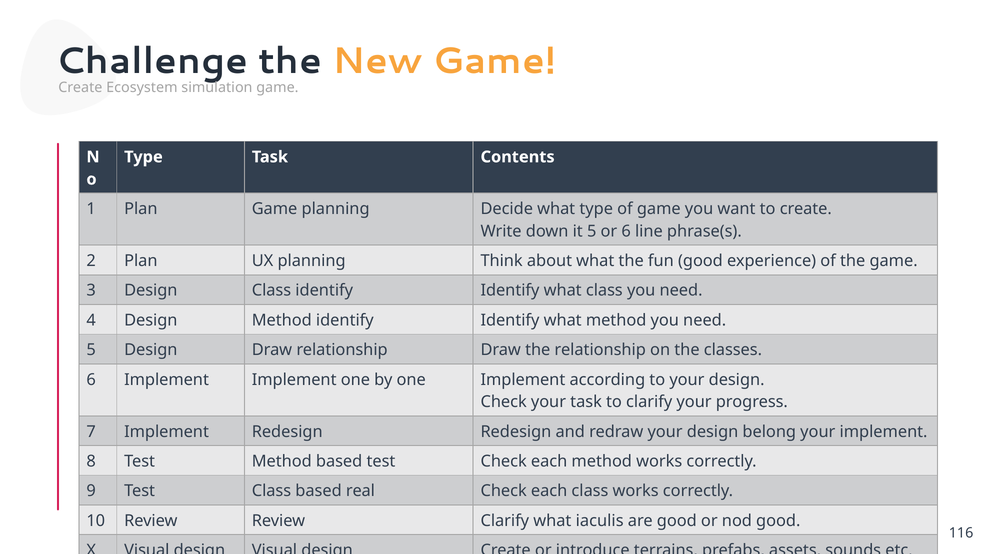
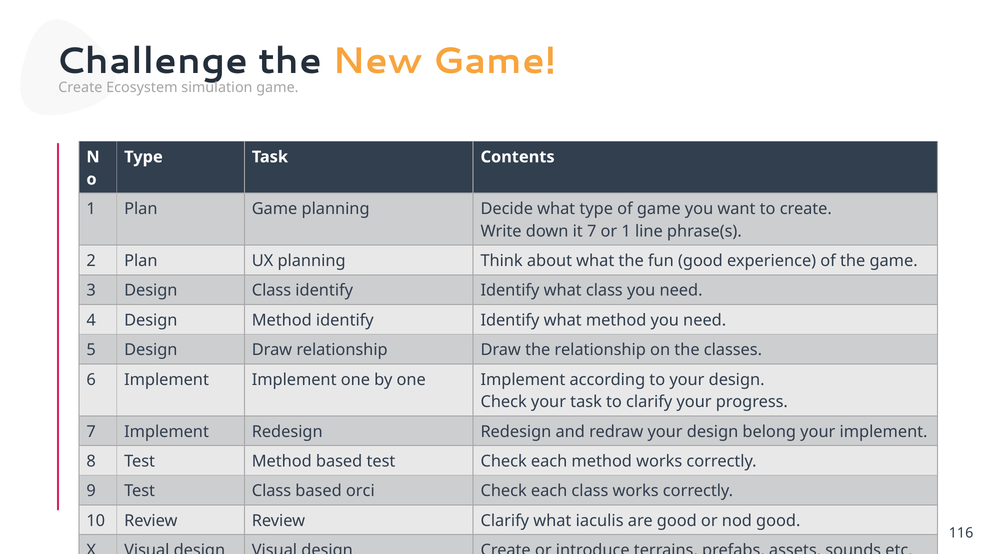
it 5: 5 -> 7 (592, 231)
or 6: 6 -> 1 (626, 231)
real: real -> orci (360, 491)
